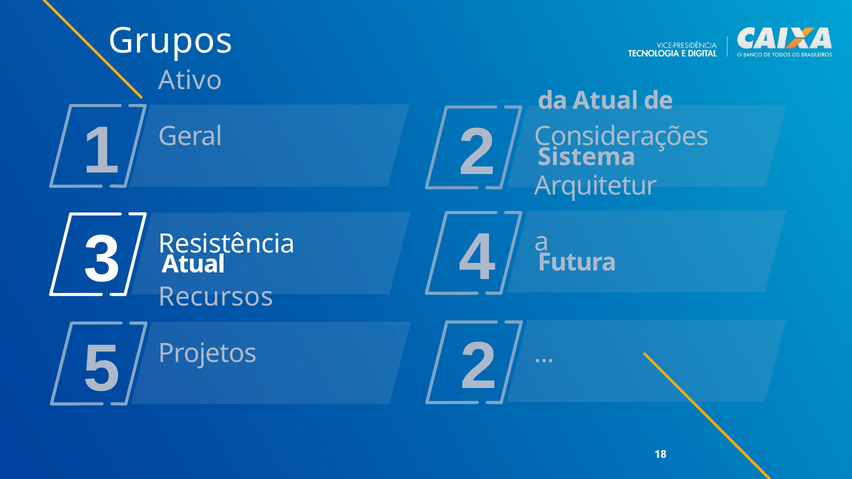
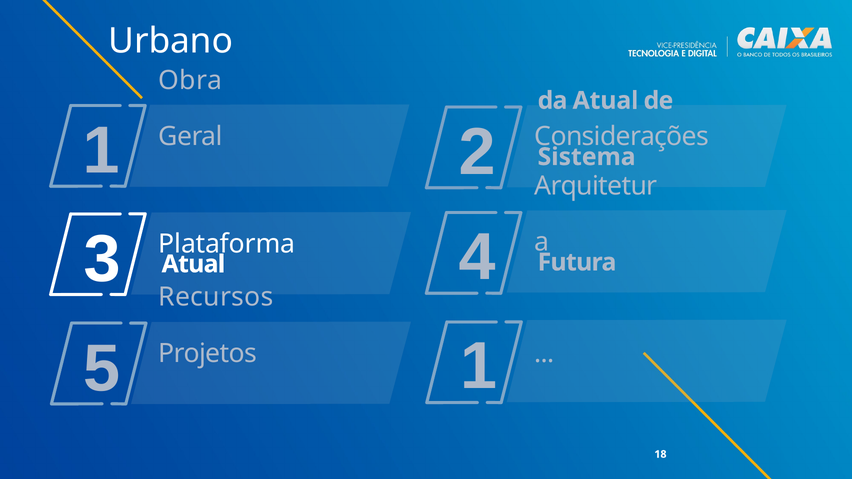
Grupos: Grupos -> Urbano (171, 41)
Ativo: Ativo -> Obra (190, 80)
Resistência: Resistência -> Plataforma (227, 244)
Projetos 2: 2 -> 1 (479, 366)
